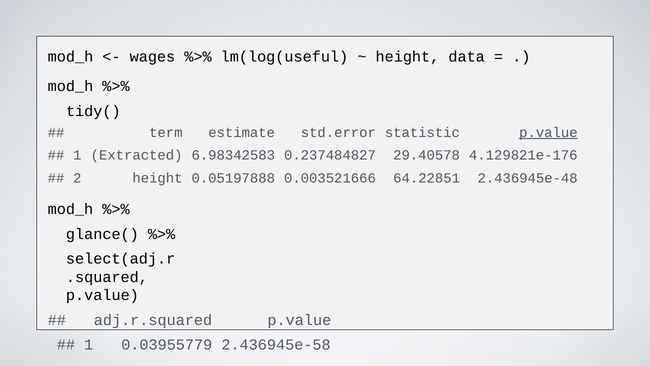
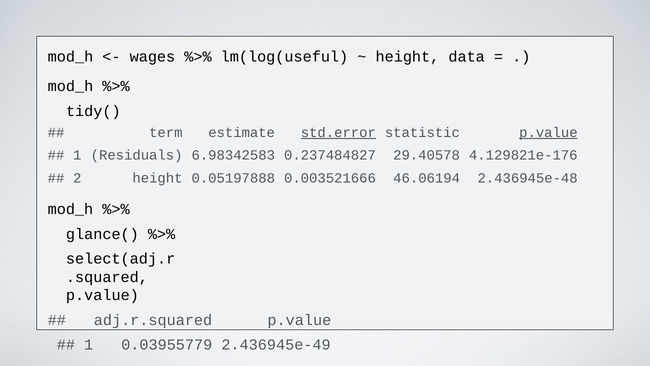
std.error underline: none -> present (338, 133)
Extracted: Extracted -> Residuals (137, 155)
64.22851: 64.22851 -> 46.06194 (427, 178)
2.436945e-58: 2.436945e-58 -> 2.436945e-49 (276, 345)
